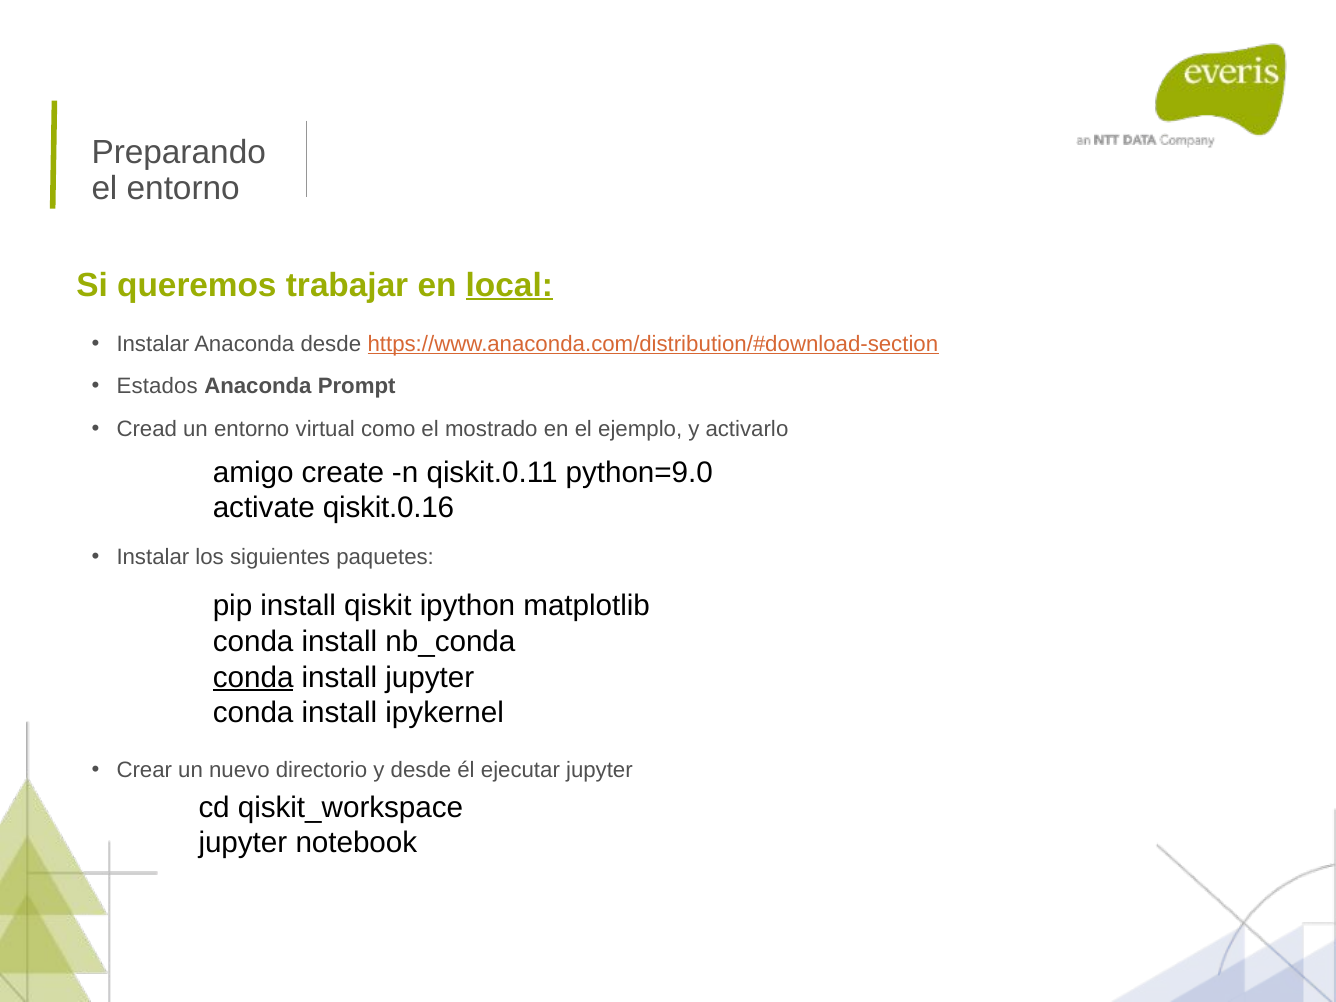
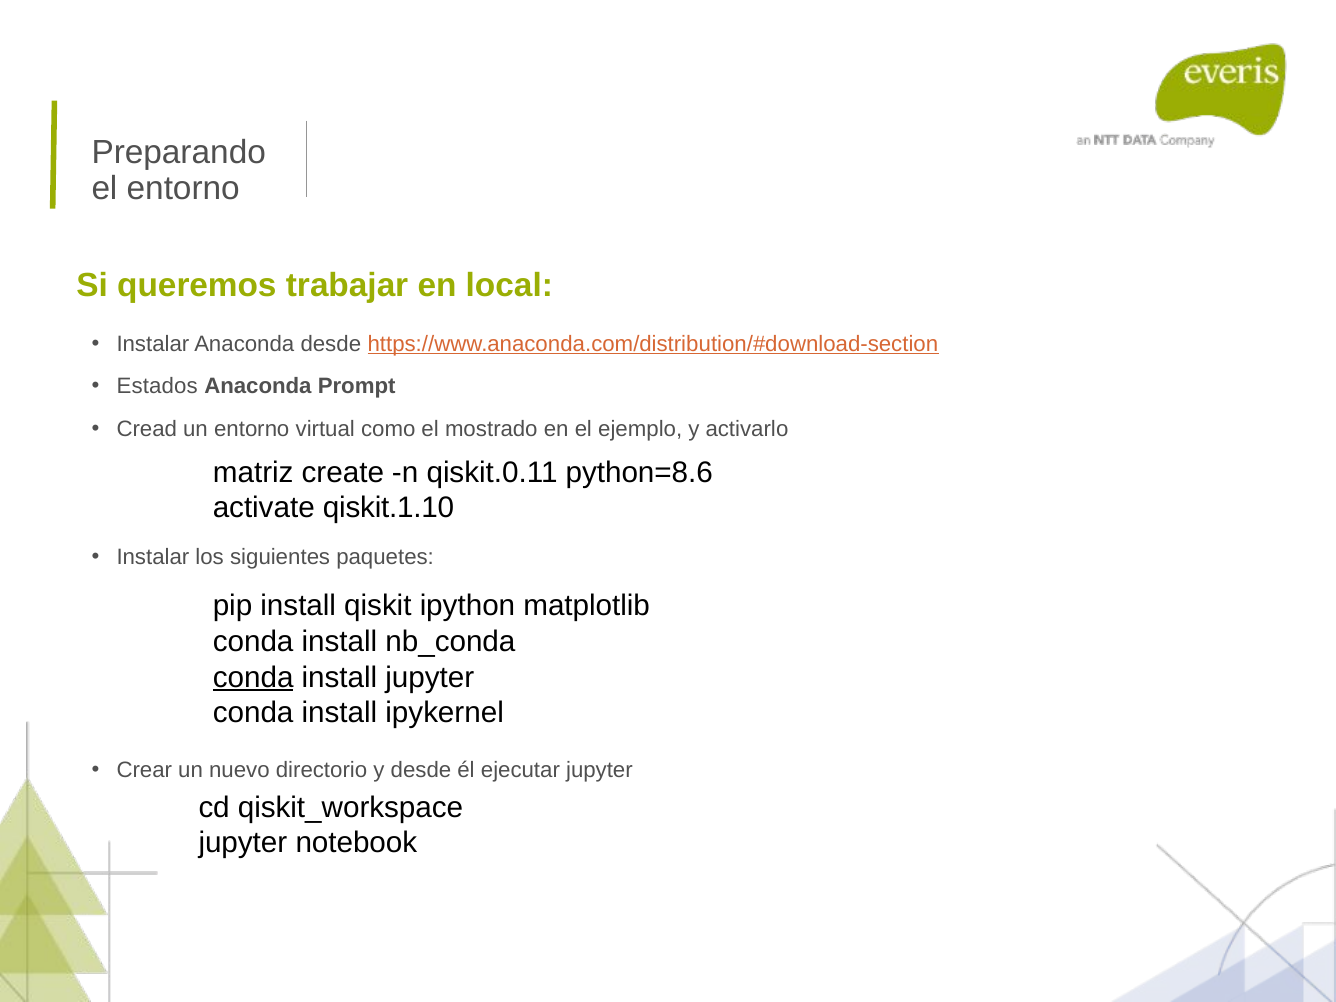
local underline: present -> none (509, 285)
amigo: amigo -> matriz (253, 473)
python=9.0: python=9.0 -> python=8.6 (639, 473)
qiskit.0.16: qiskit.0.16 -> qiskit.1.10 (389, 508)
